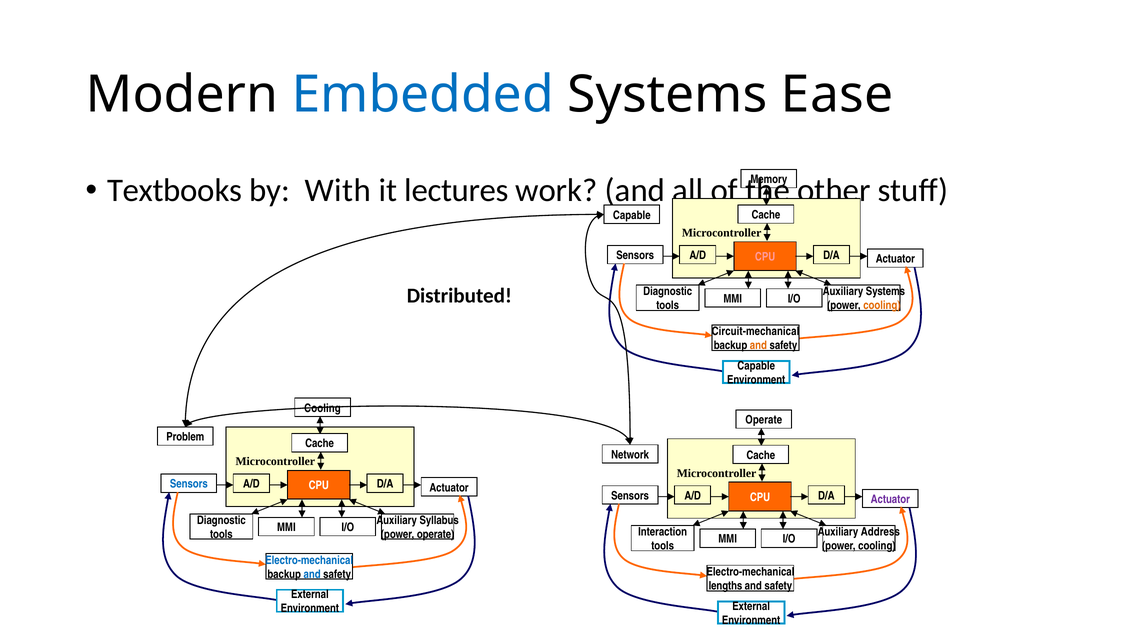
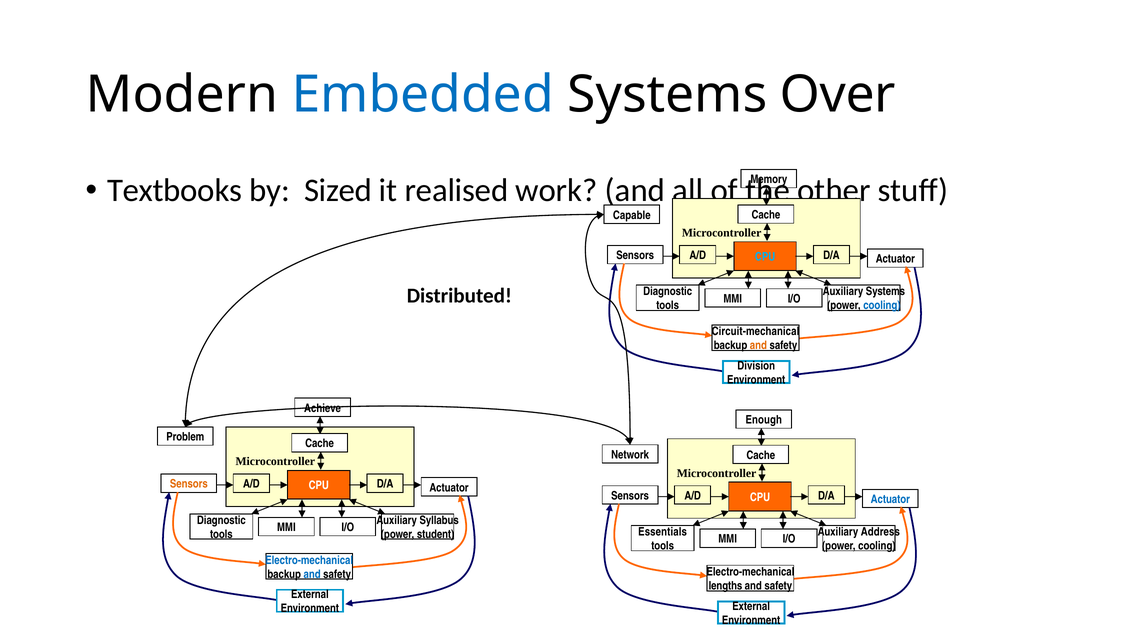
Ease: Ease -> Over (838, 95)
With: With -> Sized (338, 191)
lectures: lectures -> realised (456, 191)
CPU colour: pink -> light blue (765, 257)
cooling colour: orange -> blue (882, 306)
Capable: Capable -> Division (756, 366)
Cooling: Cooling -> Achieve (323, 408)
Operate: Operate -> Enough (764, 420)
Sensors colour: blue -> orange (189, 484)
Actuator colour: purple -> blue (890, 499)
Interaction: Interaction -> Essentials (663, 532)
power operate: operate -> student (436, 534)
